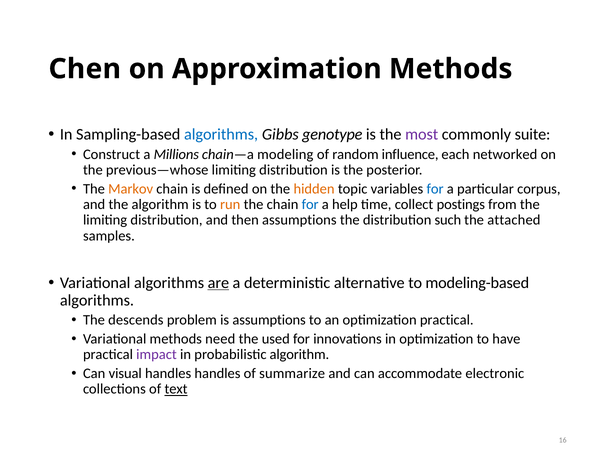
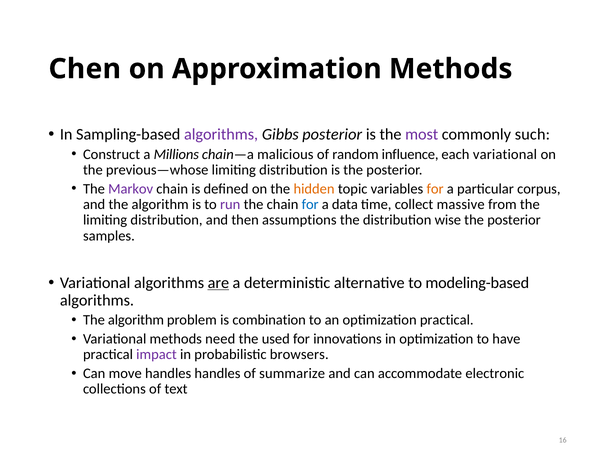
algorithms colour: blue -> purple (221, 135)
Gibbs genotype: genotype -> posterior (332, 135)
suite: suite -> such (532, 135)
modeling: modeling -> malicious (285, 154)
each networked: networked -> variational (505, 154)
Markov colour: orange -> purple (131, 189)
for colour: blue -> orange (435, 189)
run colour: orange -> purple (230, 205)
help: help -> data (345, 205)
postings: postings -> massive (461, 205)
such: such -> wise (448, 220)
attached: attached -> posterior (514, 220)
descends: descends -> algorithm (136, 320)
is assumptions: assumptions -> combination (269, 320)
probabilistic algorithm: algorithm -> browsers (299, 355)
visual: visual -> move (125, 374)
text underline: present -> none (176, 389)
